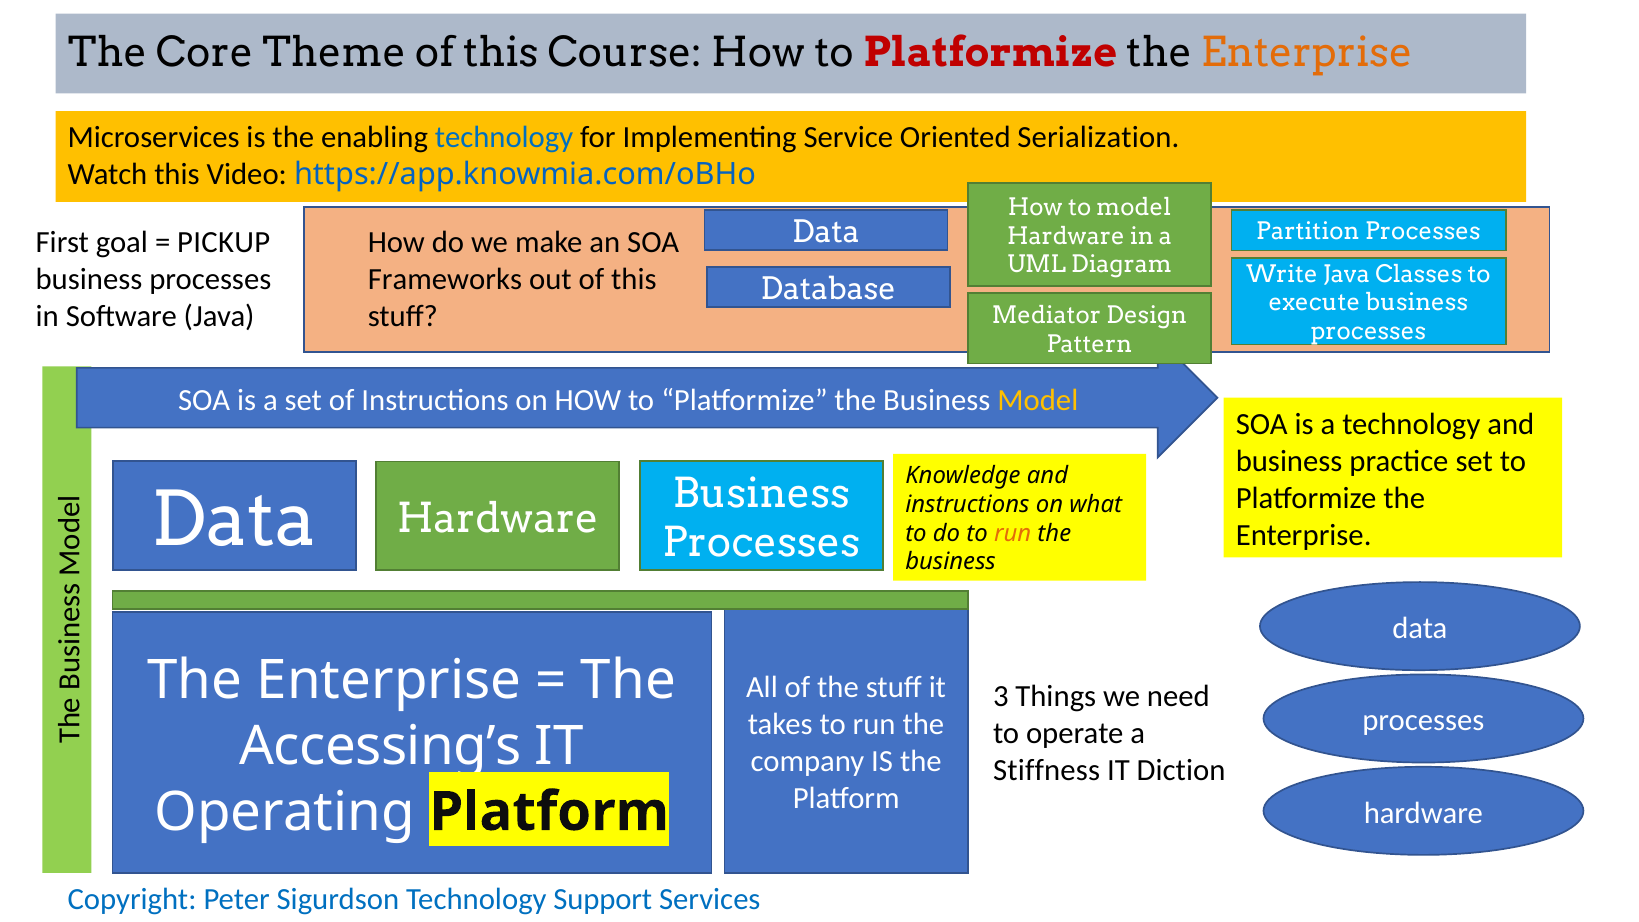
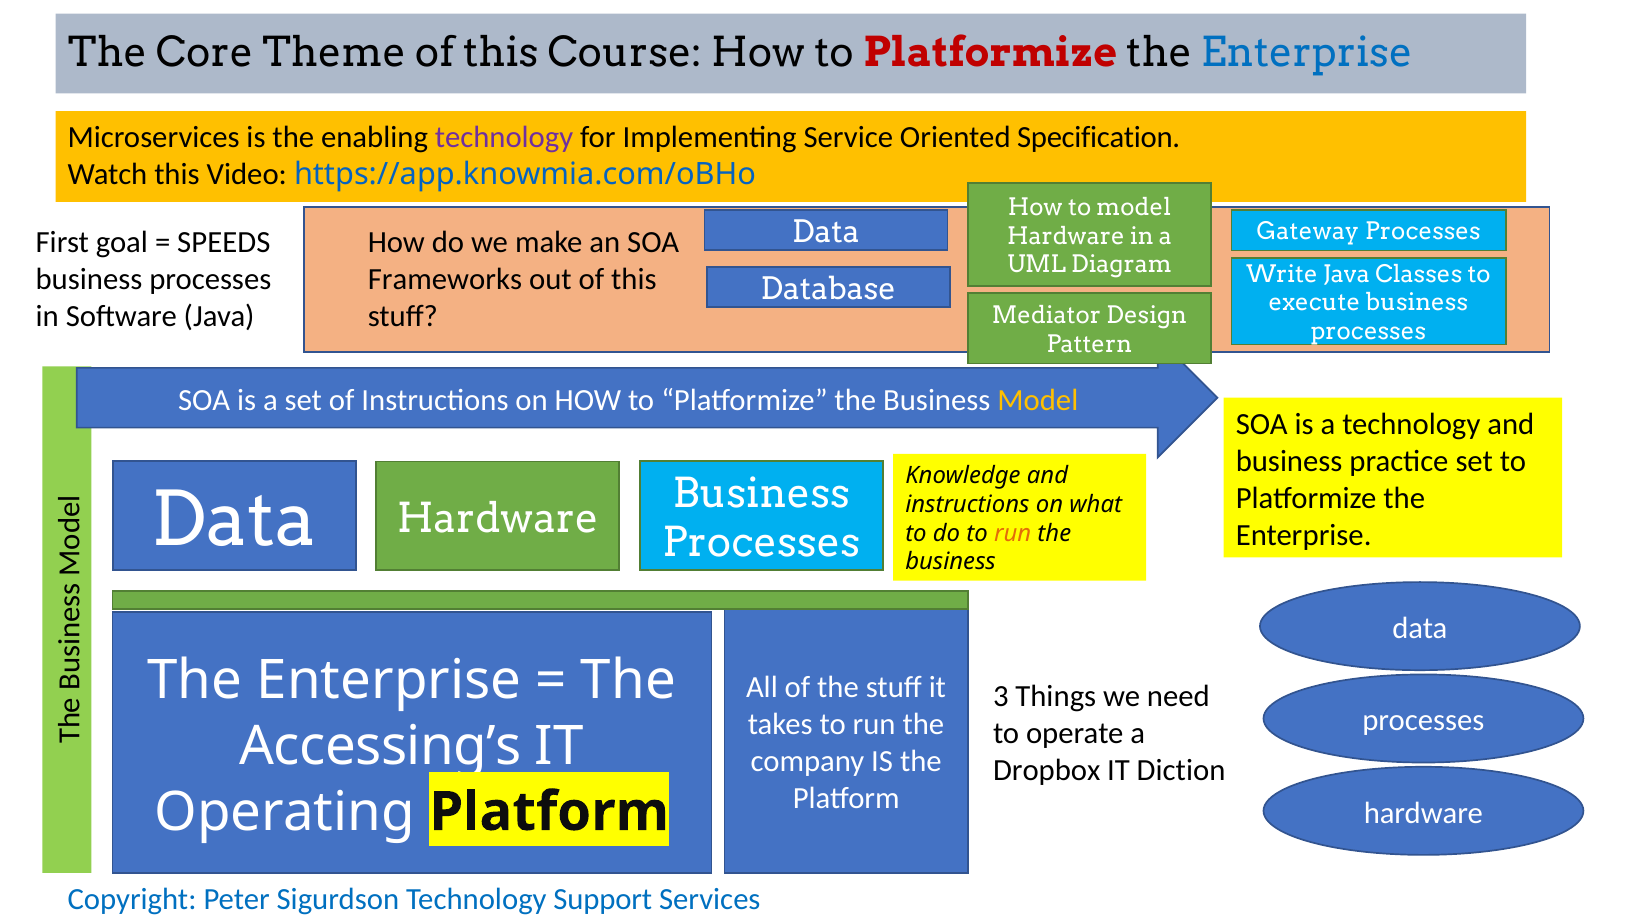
Enterprise colour: orange -> blue (1307, 53)
technology colour: blue -> purple (504, 138)
Serialization: Serialization -> Specification (1099, 138)
Partition: Partition -> Gateway (1308, 232)
PICKUP: PICKUP -> SPEEDS (224, 242)
Stiffness: Stiffness -> Dropbox (1047, 771)
